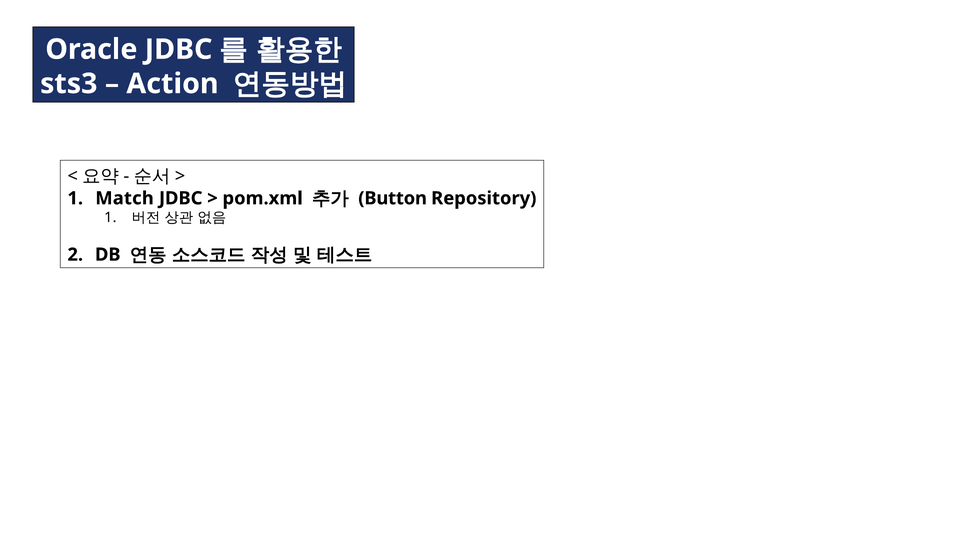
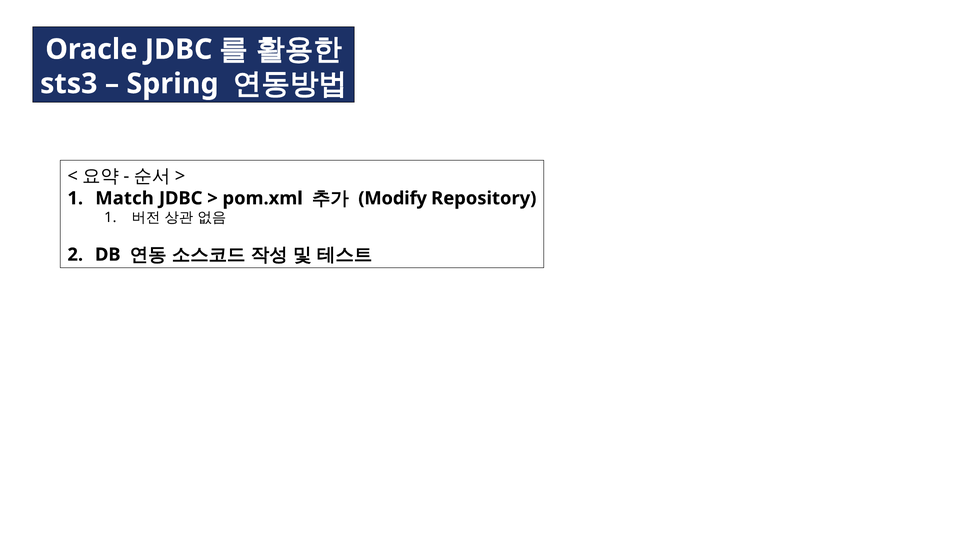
Action: Action -> Spring (172, 84)
Button: Button -> Modify (393, 198)
